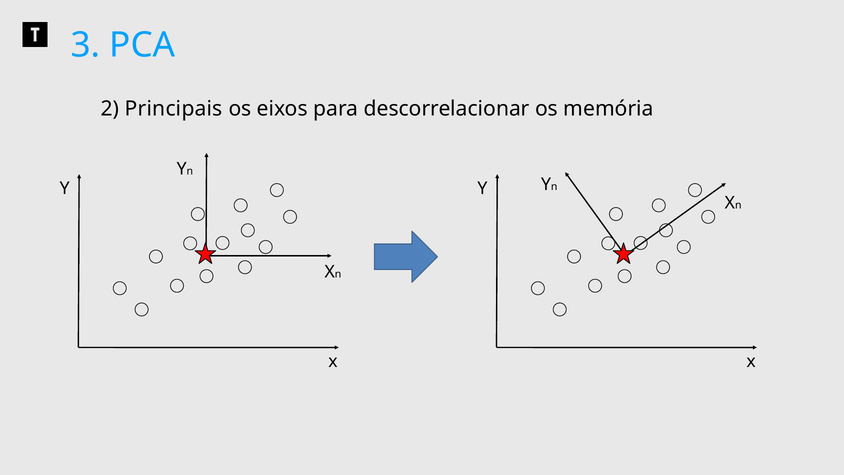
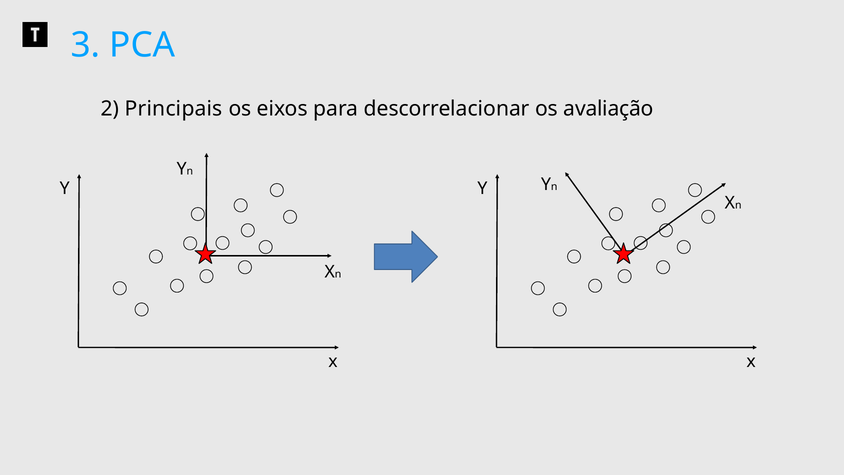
memória: memória -> avaliação (609, 109)
